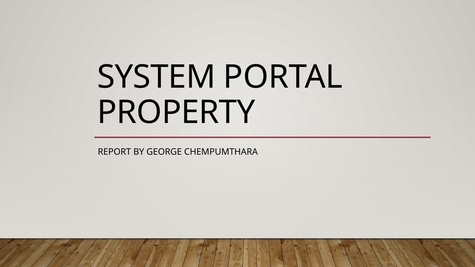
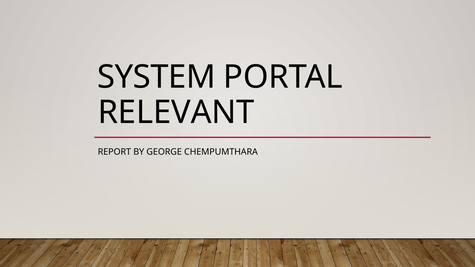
PROPERTY: PROPERTY -> RELEVANT (176, 112)
